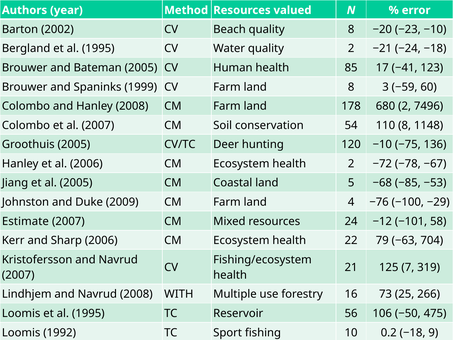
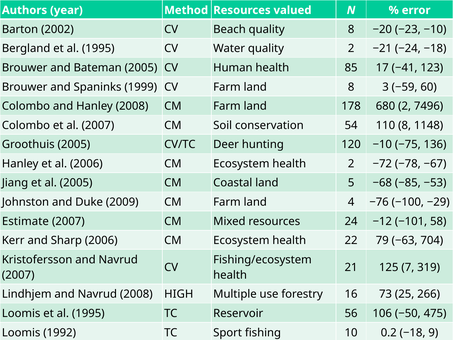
WITH: WITH -> HIGH (179, 294)
